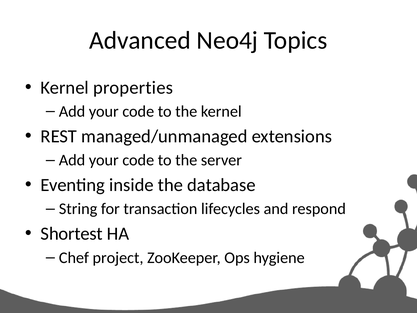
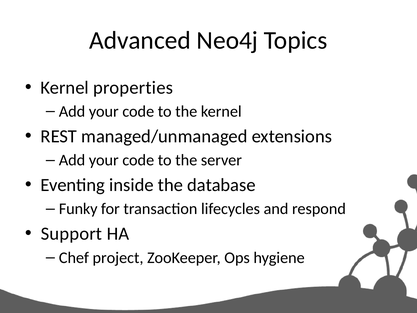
String: String -> Funky (78, 209)
Shortest: Shortest -> Support (72, 234)
